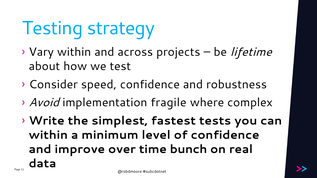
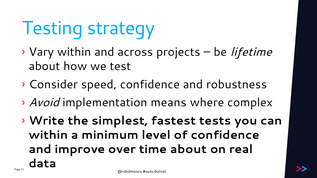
fragile: fragile -> means (169, 103)
time bunch: bunch -> about (188, 150)
